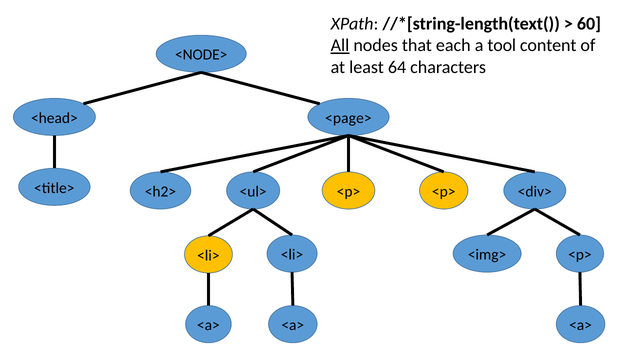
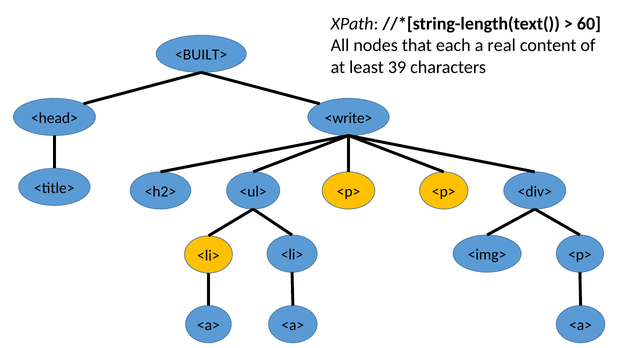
All underline: present -> none (340, 45)
tool: tool -> real (502, 45)
<NODE>: <NODE> -> <BUILT> (201, 55)
64: 64 -> 39 (397, 67)
<page>: <page> -> <write> (349, 118)
